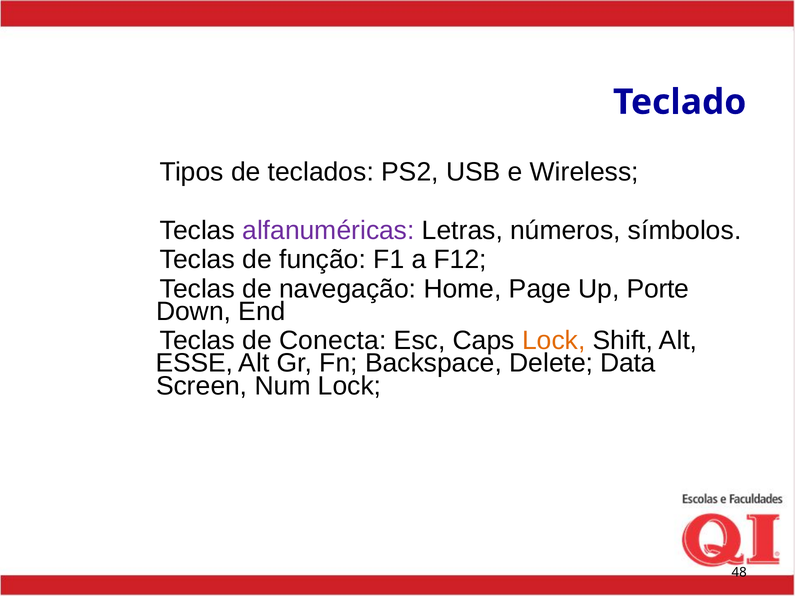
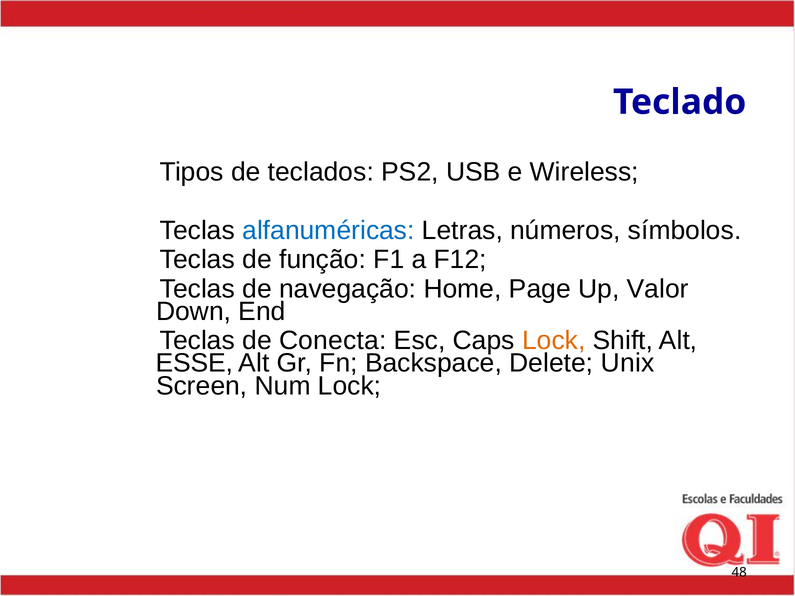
alfanuméricas colour: purple -> blue (328, 231)
Porte: Porte -> Valor (658, 289)
Data: Data -> Unix (628, 363)
